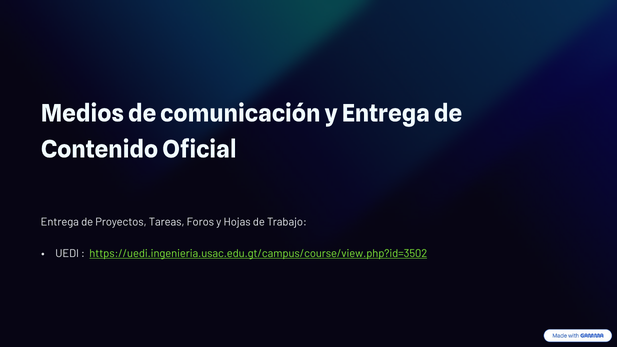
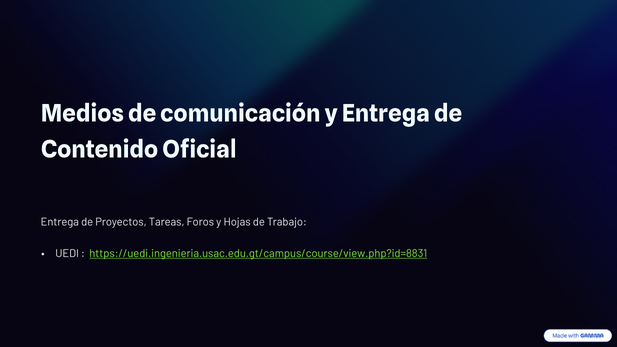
https://uedi.ingenieria.usac.edu.gt/campus/course/view.php?id=3502: https://uedi.ingenieria.usac.edu.gt/campus/course/view.php?id=3502 -> https://uedi.ingenieria.usac.edu.gt/campus/course/view.php?id=8831 (258, 254)
